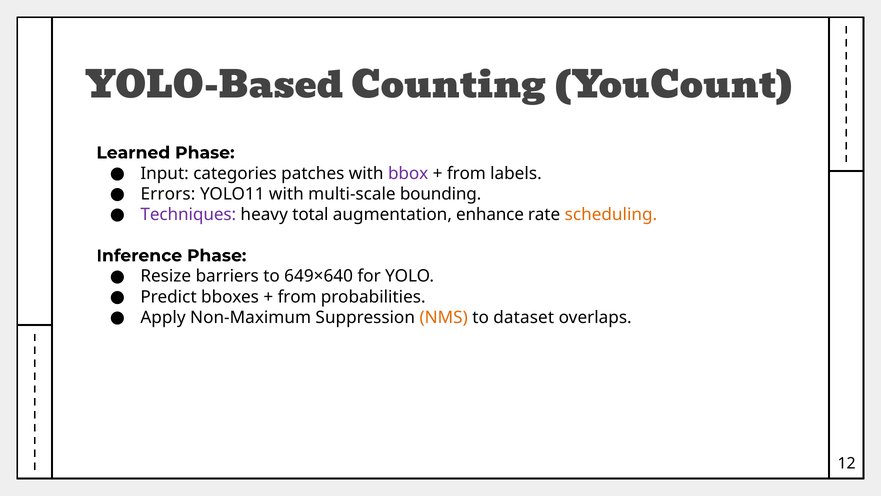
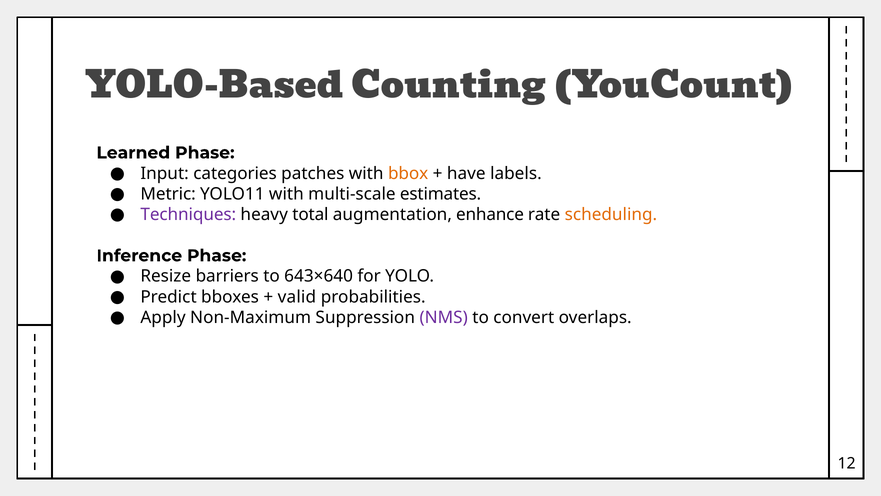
bbox colour: purple -> orange (408, 173)
from: from -> have (466, 173)
Errors: Errors -> Metric (168, 194)
bounding: bounding -> estimates (441, 194)
649×640: 649×640 -> 643×640 (319, 276)
from: from -> valid (297, 297)
NMS colour: orange -> purple (444, 317)
dataset: dataset -> convert (524, 317)
